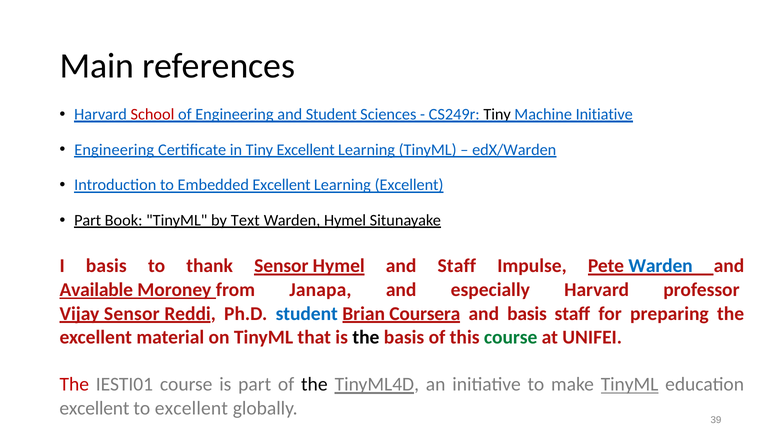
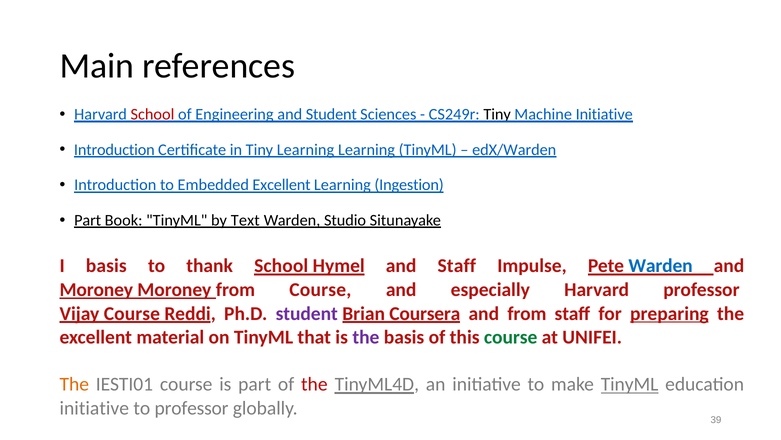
Engineering: Engineering -> Introduction (114, 150)
Tiny Excellent: Excellent -> Learning (306, 150)
Learning Excellent: Excellent -> Ingestion (409, 185)
Warden Hymel: Hymel -> Studio (345, 220)
thank Sensor: Sensor -> School (281, 266)
Available: Available -> Moroney (96, 289)
from Janapa: Janapa -> Course (320, 289)
Vijay Sensor: Sensor -> Course (132, 313)
student colour: blue -> purple (307, 313)
and basis: basis -> from (527, 313)
preparing underline: none -> present (669, 313)
the colour: black -> purple (366, 337)
The colour: red -> orange (74, 384)
the colour: black -> red (314, 384)
excellent: excellent -> initiative (94, 408)
to excellent: excellent -> professor (192, 408)
